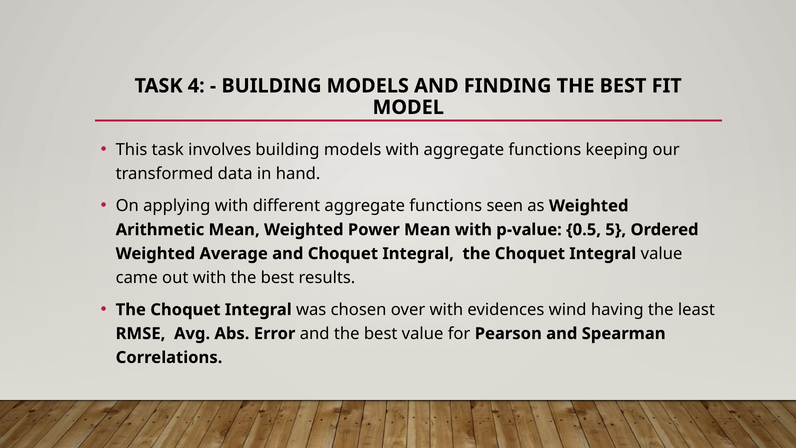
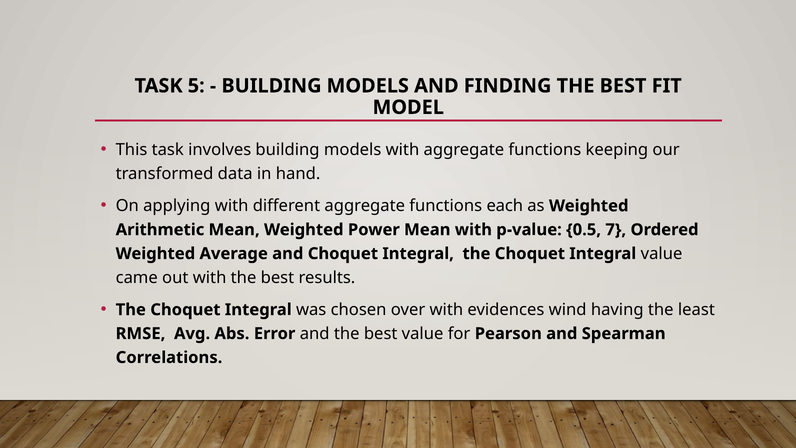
4: 4 -> 5 (196, 86)
seen: seen -> each (505, 206)
5: 5 -> 7 (616, 230)
